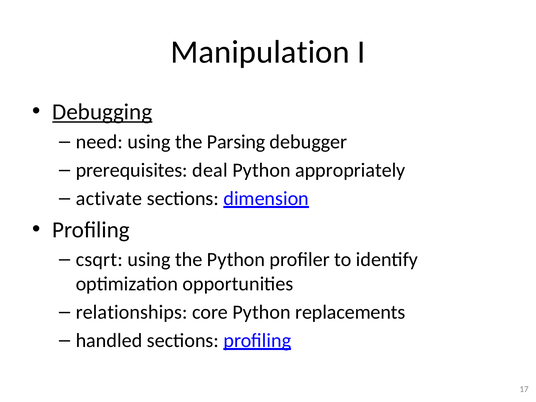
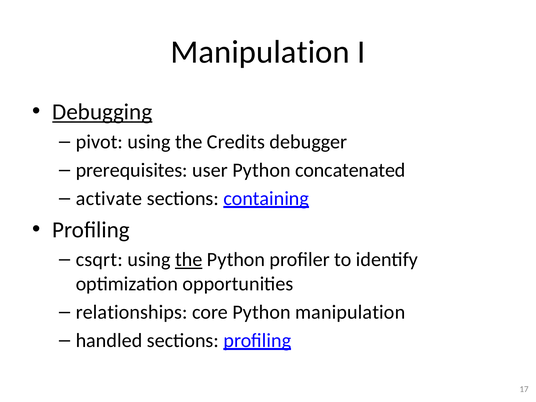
need: need -> pivot (99, 142)
Parsing: Parsing -> Credits (236, 142)
deal: deal -> user (210, 170)
appropriately: appropriately -> concatenated (350, 170)
dimension: dimension -> containing (266, 198)
the underline: none -> present (189, 260)
Python replacements: replacements -> manipulation (350, 312)
